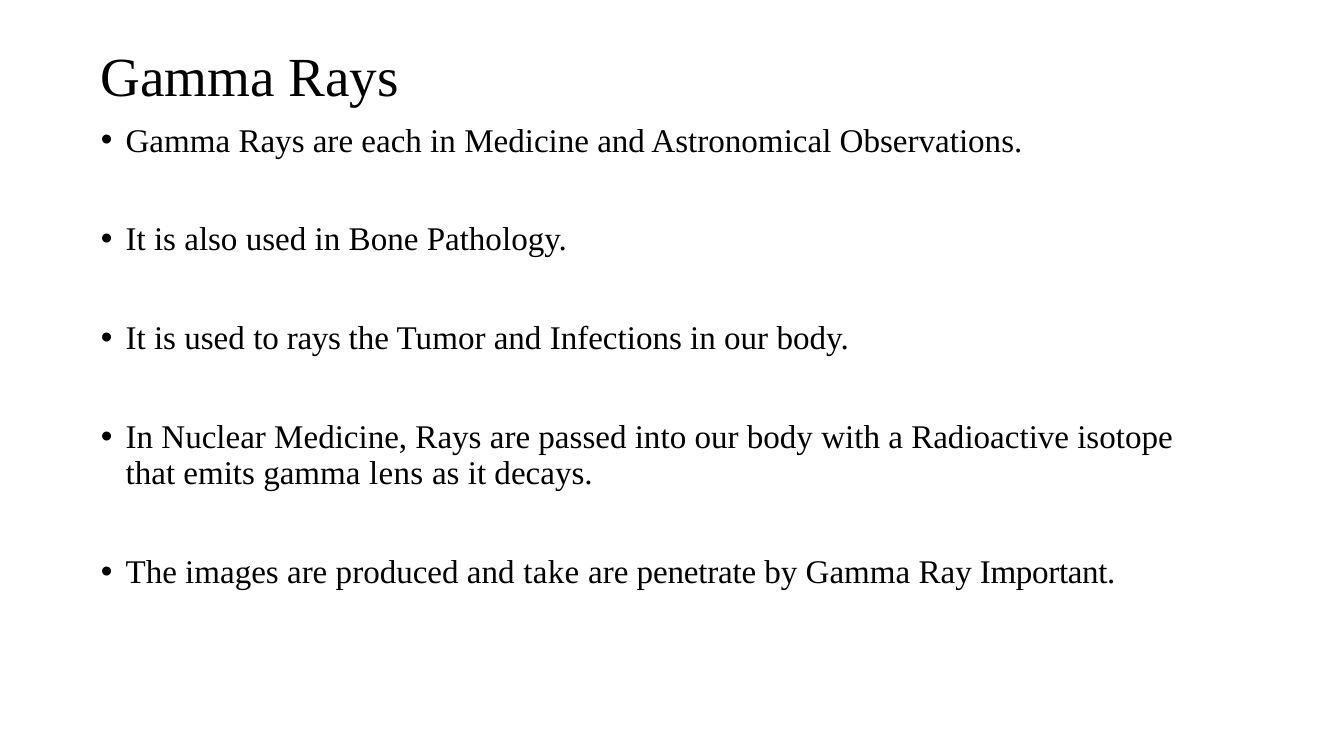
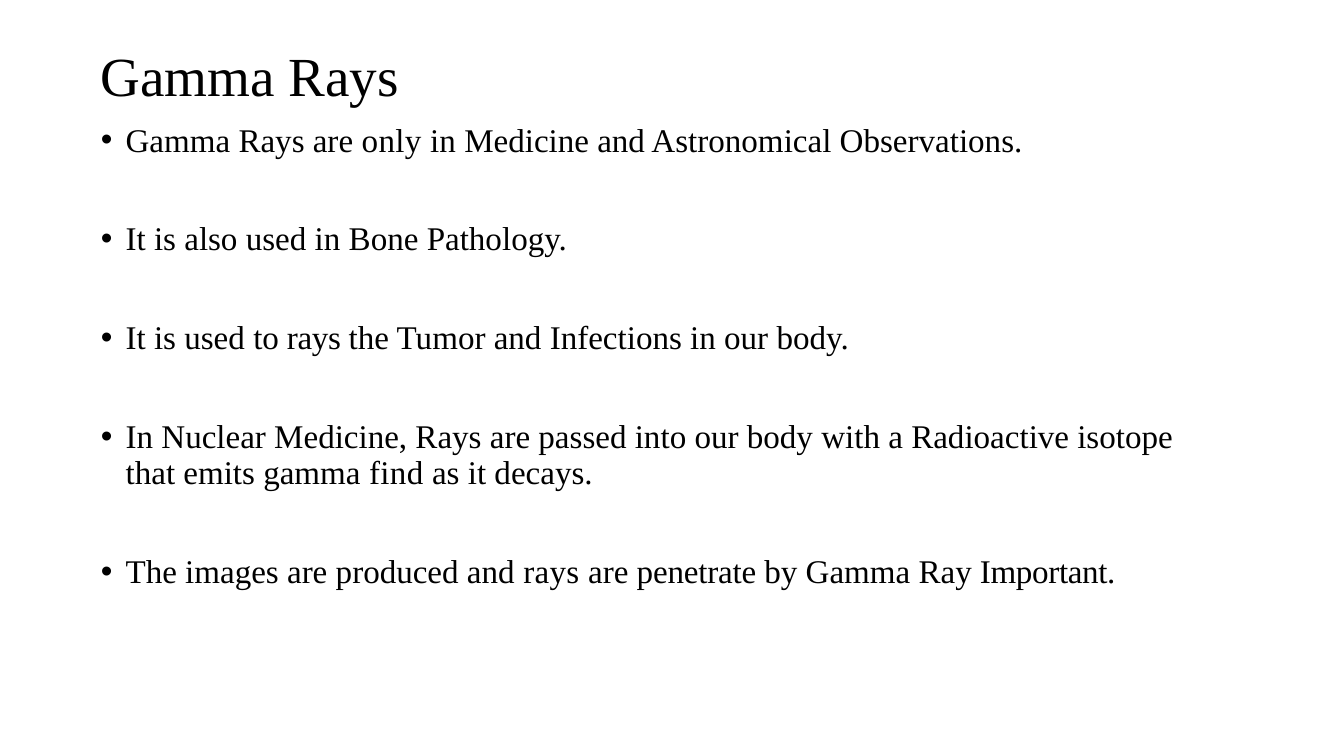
each: each -> only (392, 141)
lens: lens -> find (396, 474)
and take: take -> rays (551, 573)
